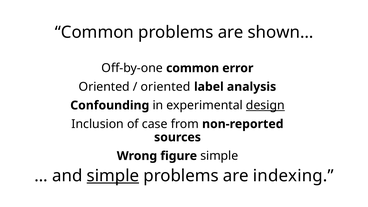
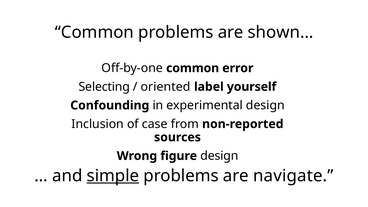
Oriented: Oriented -> Selecting (104, 87)
analysis: analysis -> yourself (252, 87)
design underline: present -> none (265, 105)
figure simple: simple -> design (219, 156)
indexing: indexing -> navigate (293, 176)
